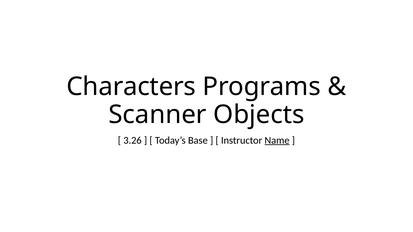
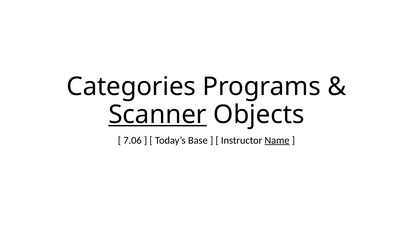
Characters: Characters -> Categories (131, 87)
Scanner underline: none -> present (157, 115)
3.26: 3.26 -> 7.06 (133, 141)
